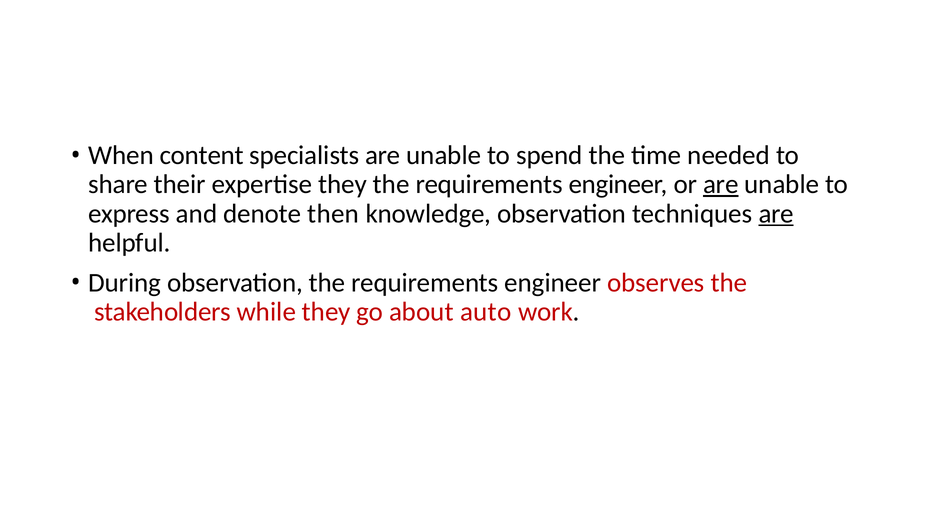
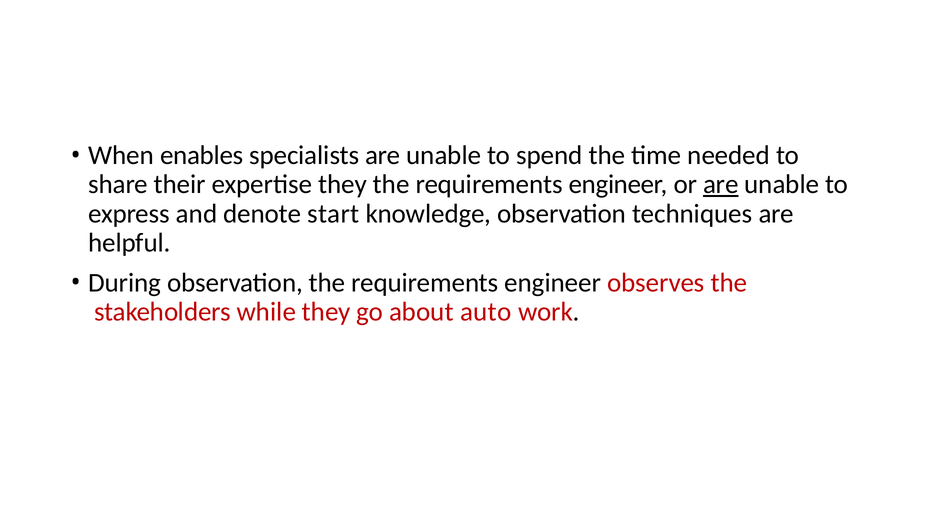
content: content -> enables (202, 155)
then: then -> start (333, 214)
are underline: present -> none (776, 214)
